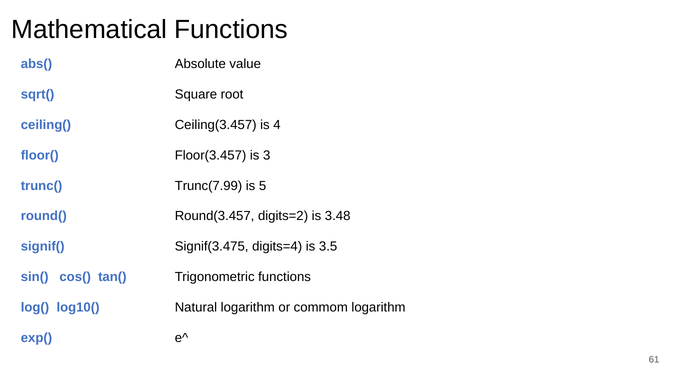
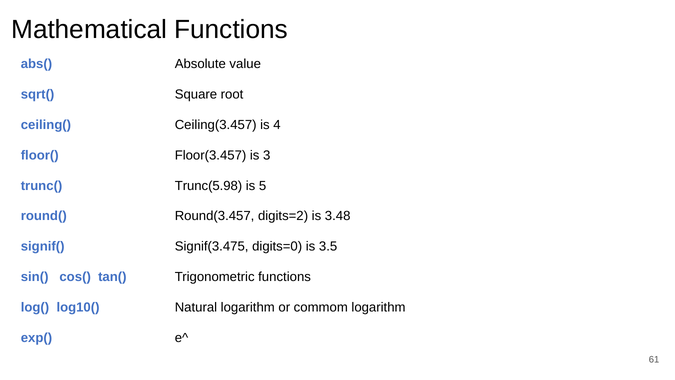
Trunc(7.99: Trunc(7.99 -> Trunc(5.98 (209, 186)
digits=4: digits=4 -> digits=0 (277, 246)
